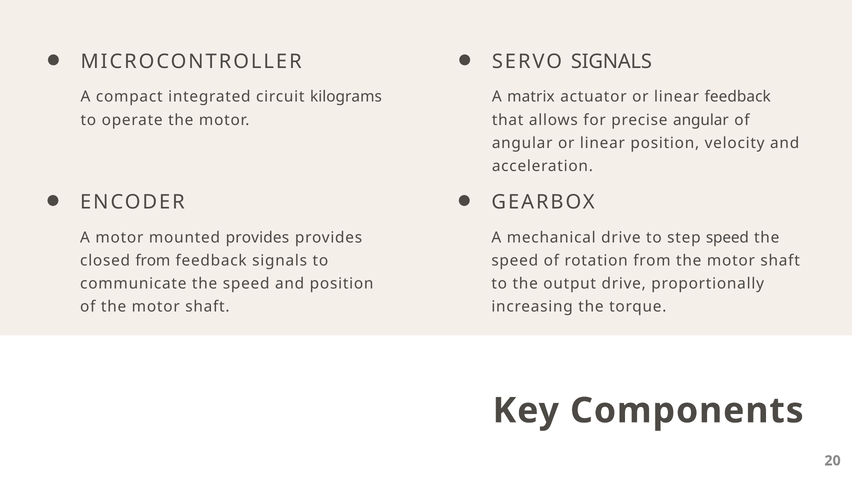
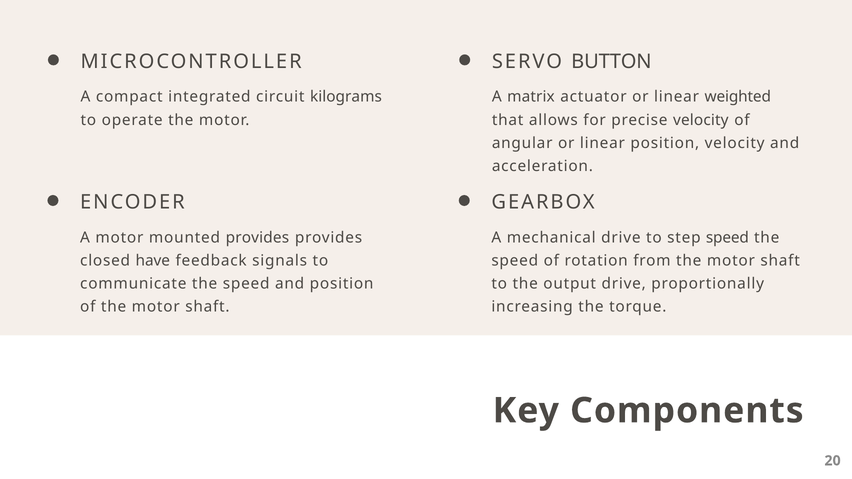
SERVO SIGNALS: SIGNALS -> BUTTON (611, 61)
linear feedback: feedback -> weighted (738, 97)
precise angular: angular -> velocity (701, 120)
closed from: from -> have (153, 261)
